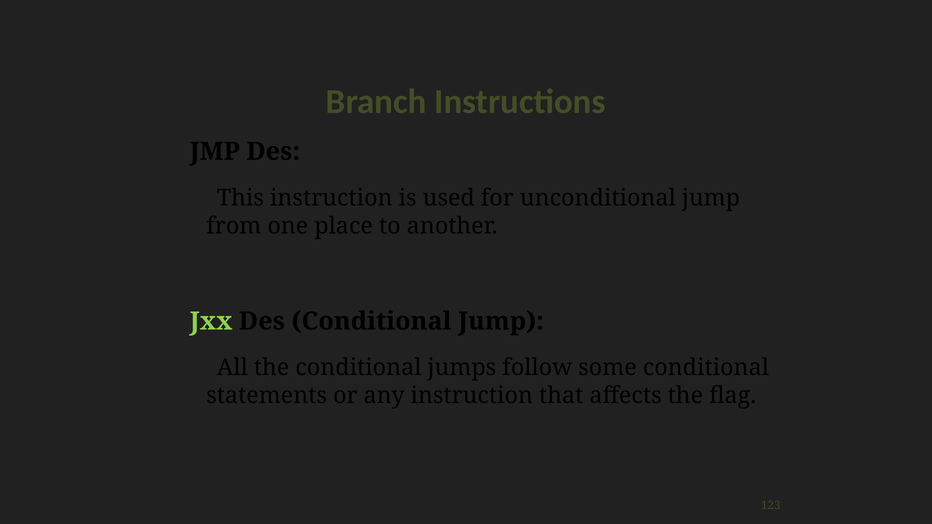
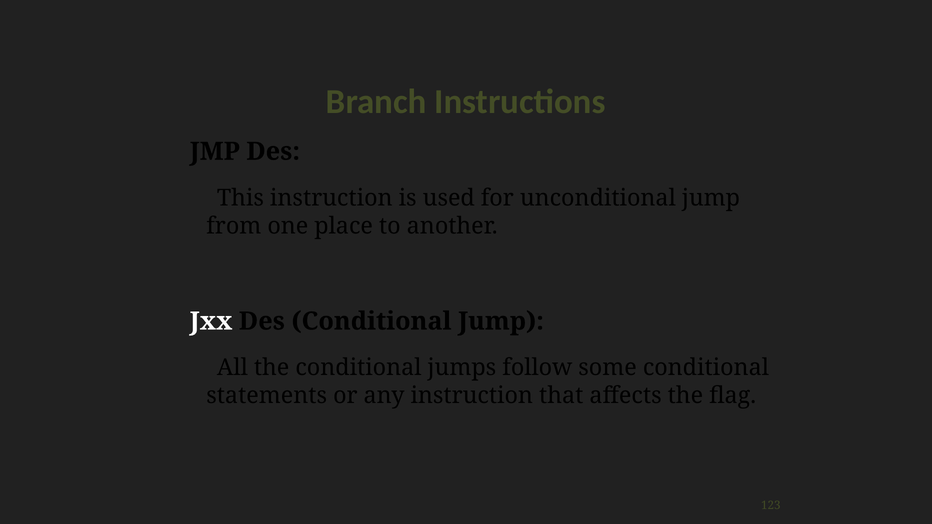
Jxx colour: light green -> white (211, 321)
